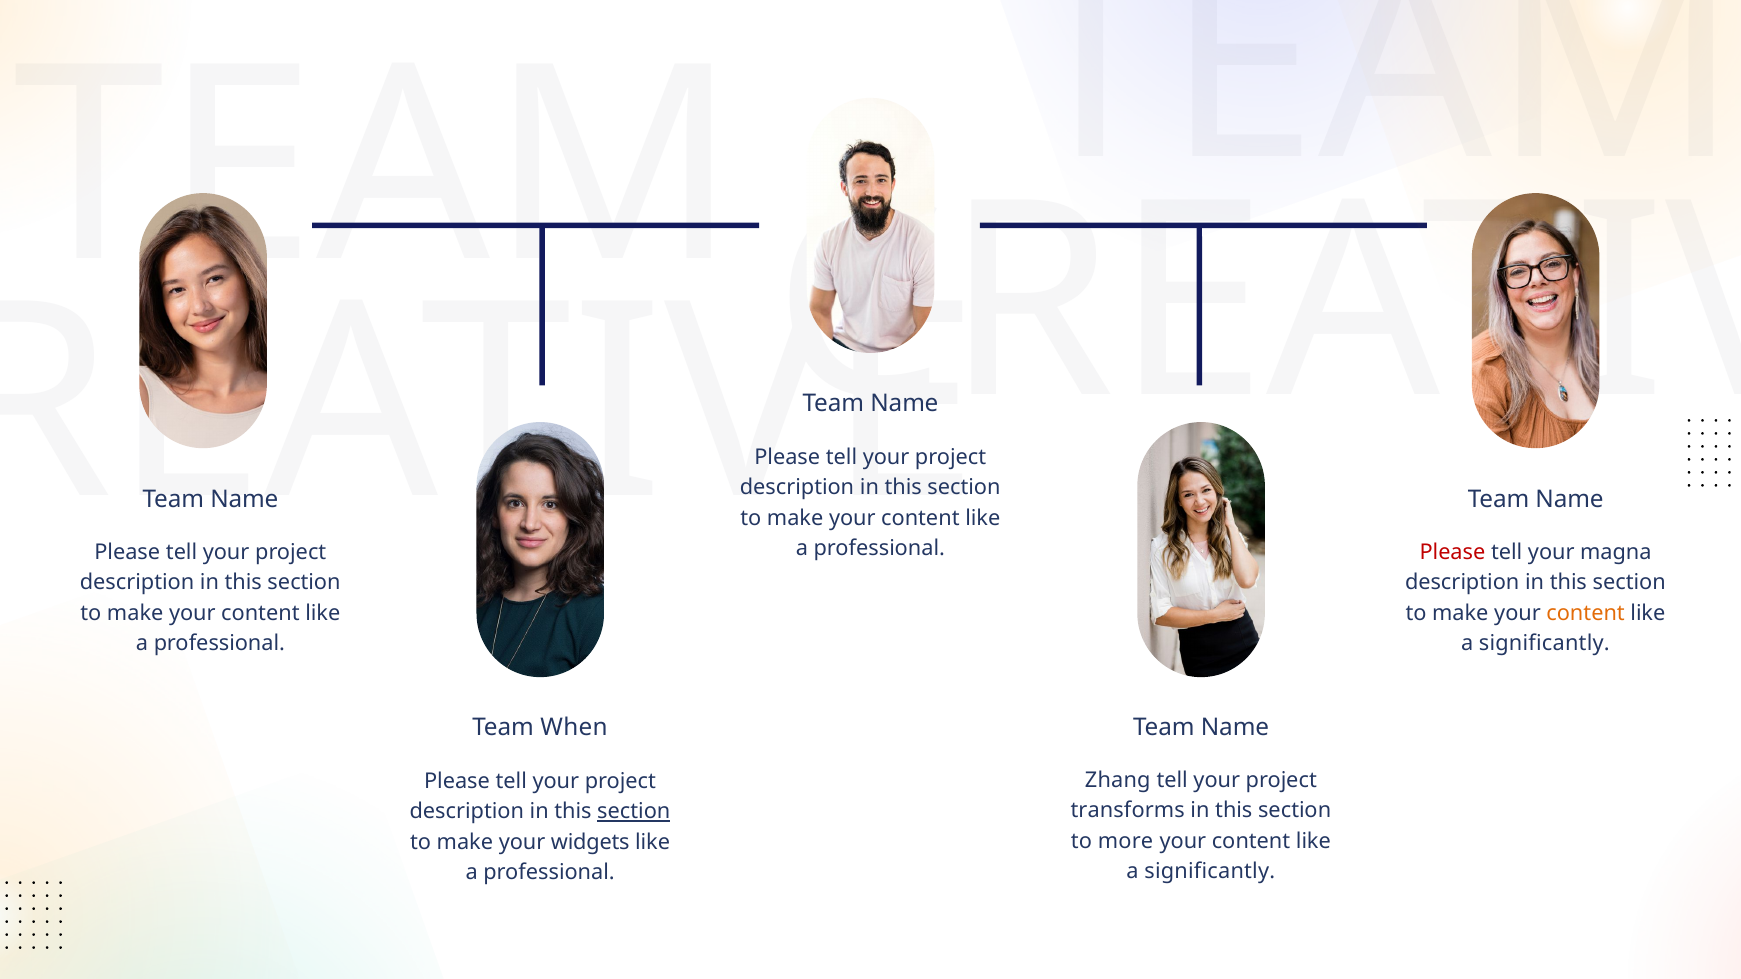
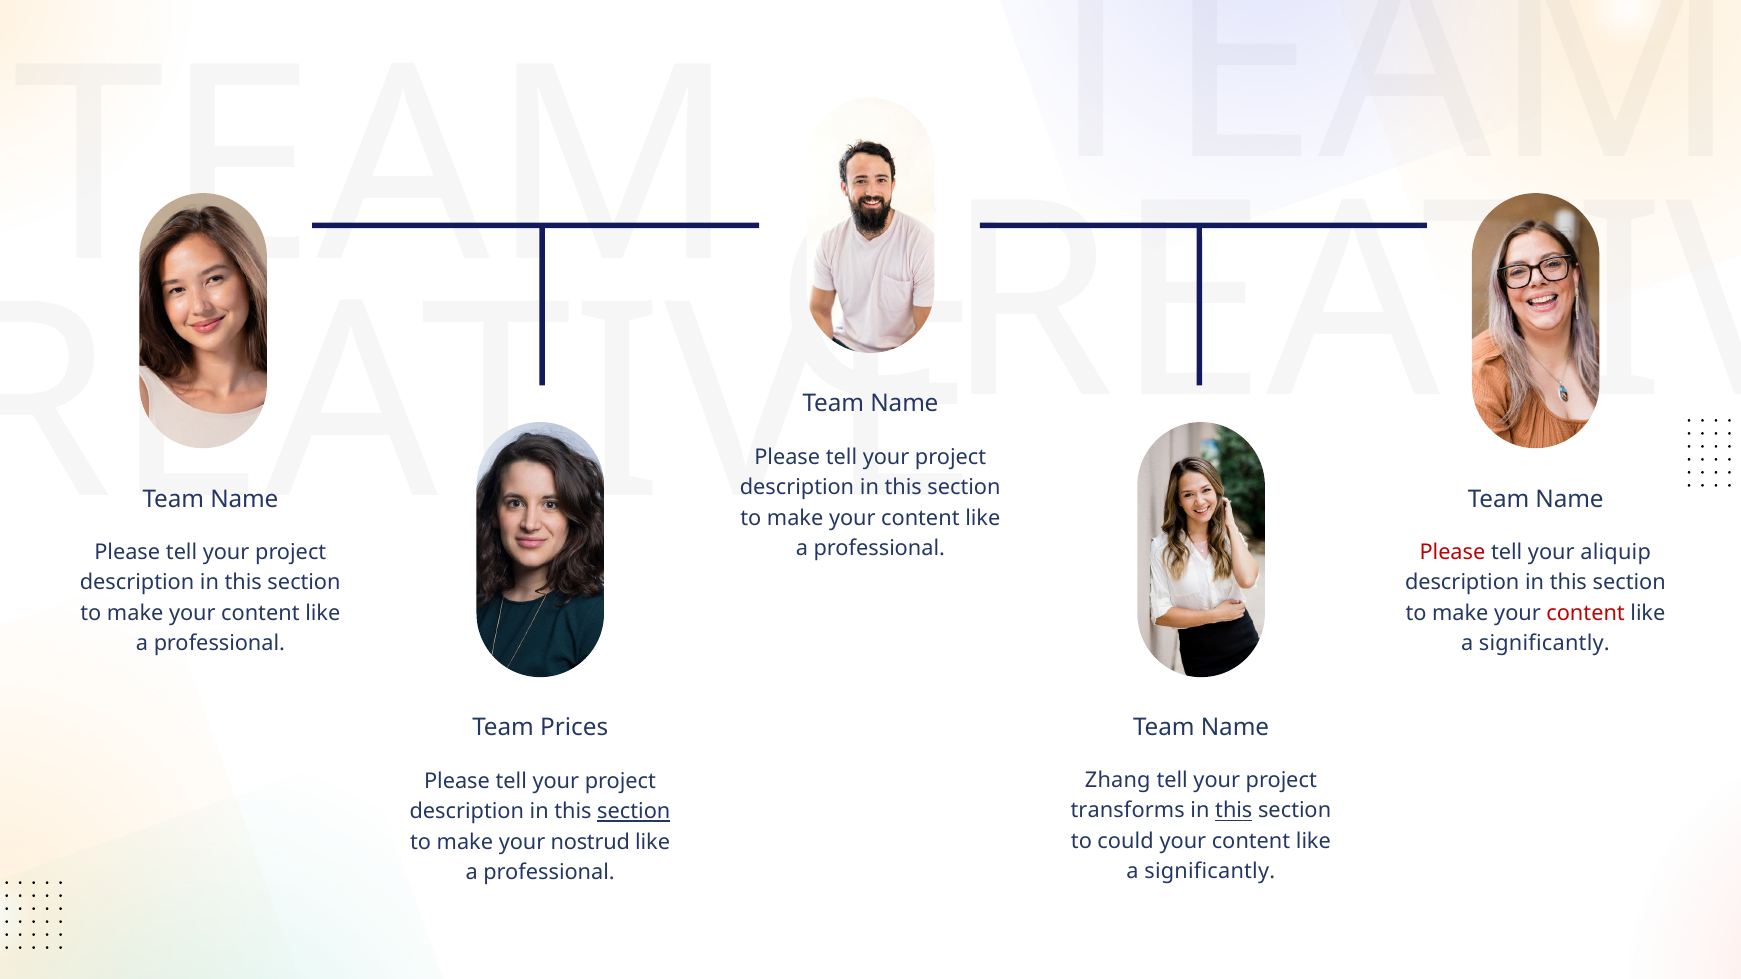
magna: magna -> aliquip (1616, 552)
content colour: orange -> red (1586, 613)
When: When -> Prices (574, 728)
this underline: none -> present (1234, 811)
more: more -> could (1126, 842)
widgets: widgets -> nostrud (590, 842)
